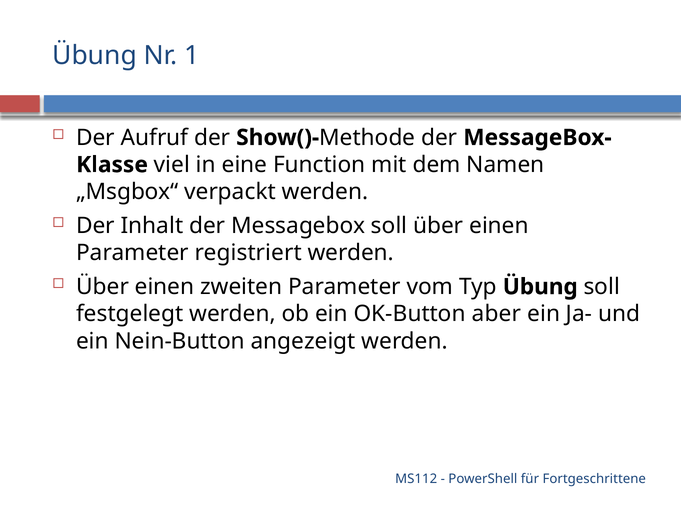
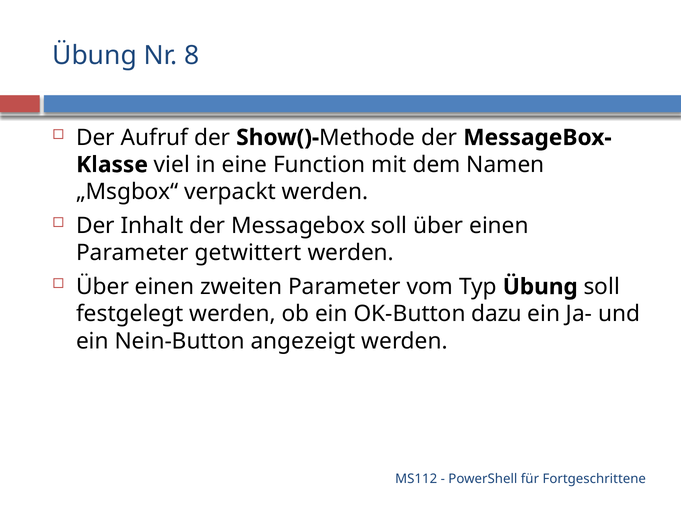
1: 1 -> 8 (192, 56)
registriert: registriert -> getwittert (248, 253)
aber: aber -> dazu (497, 314)
